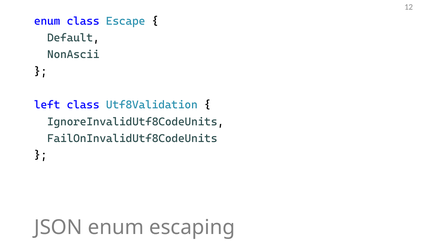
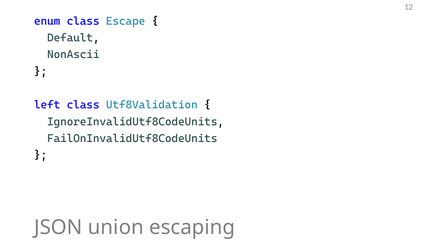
JSON enum: enum -> union (116, 227)
